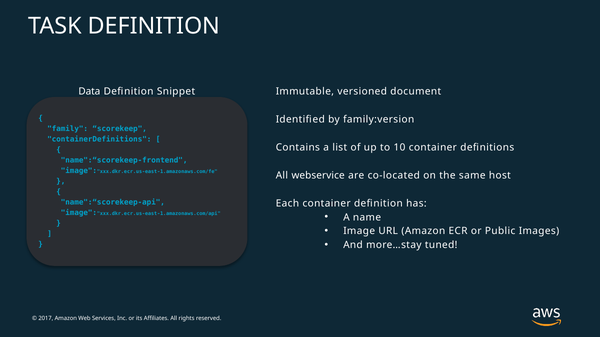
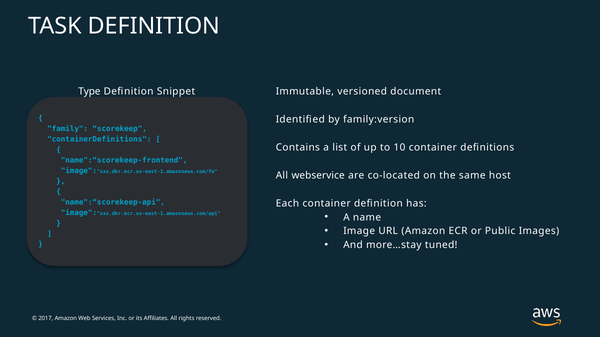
Data: Data -> Type (89, 91)
